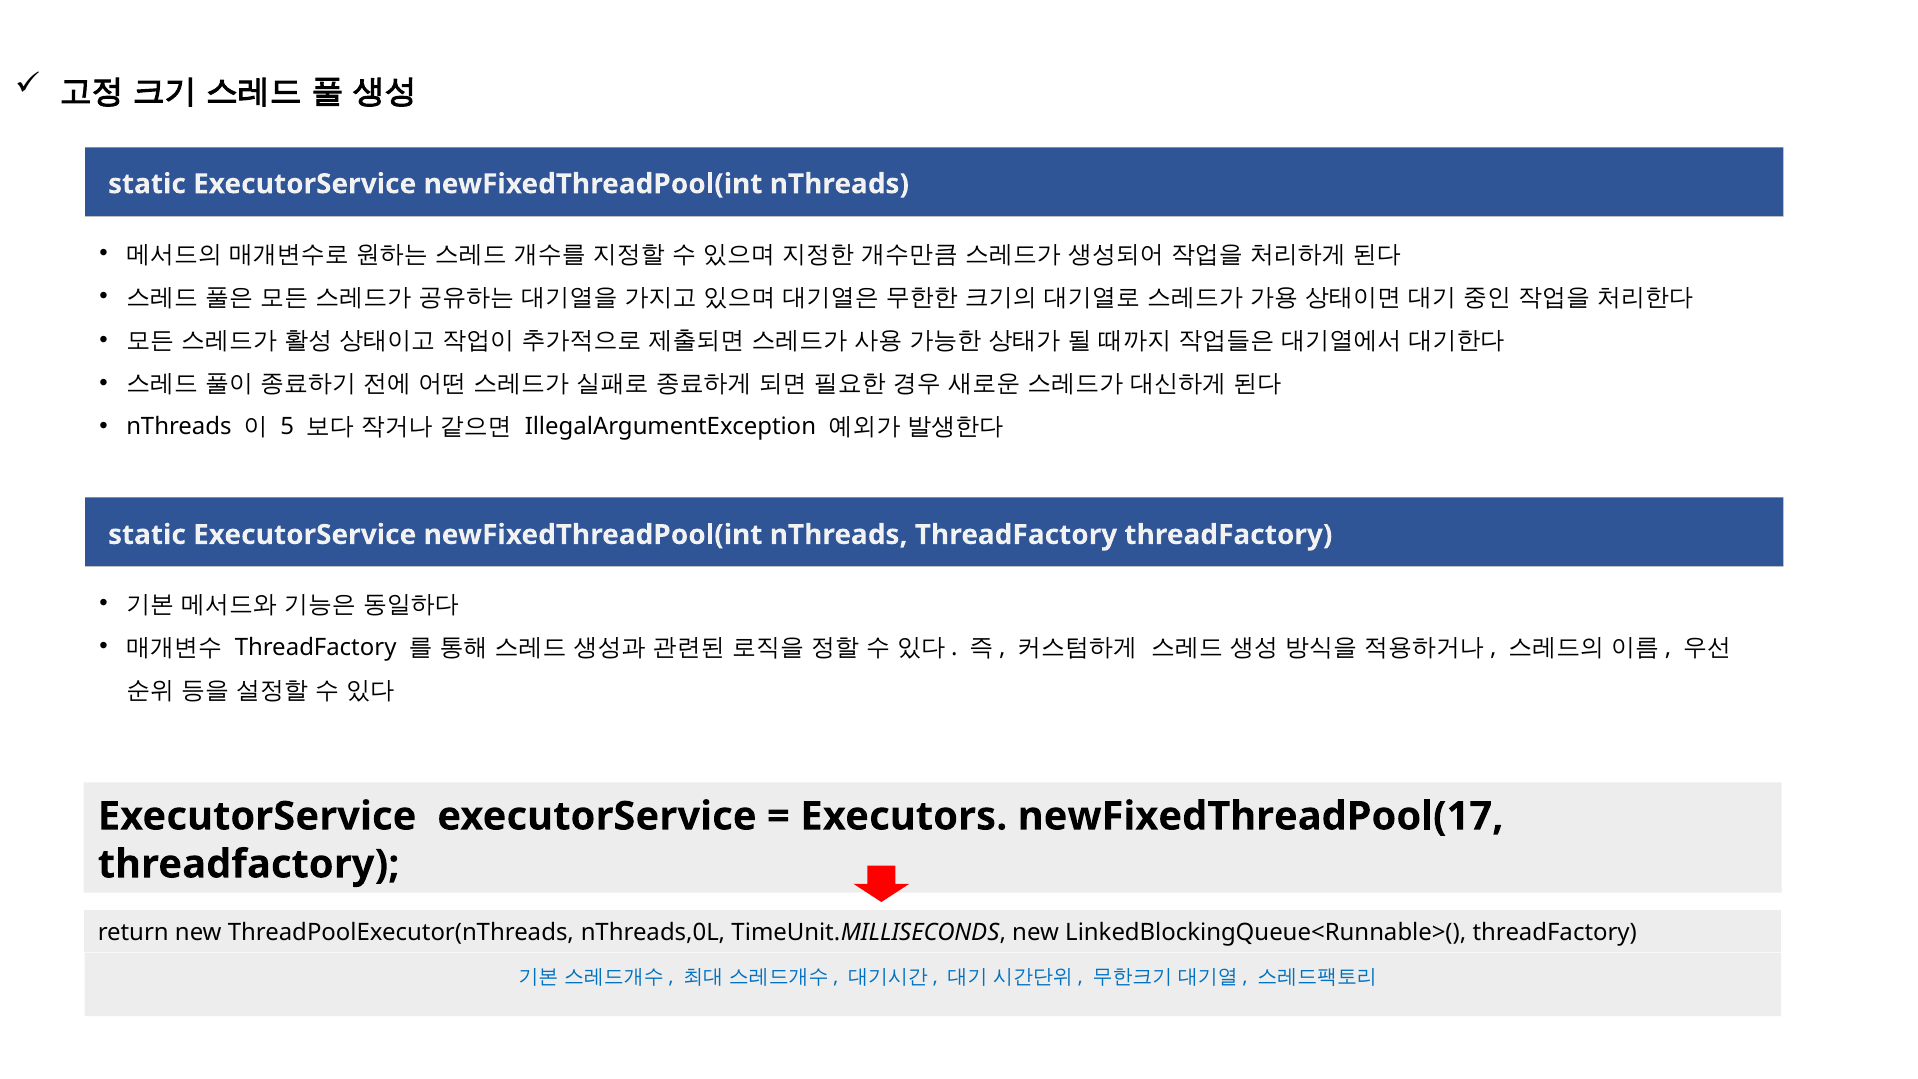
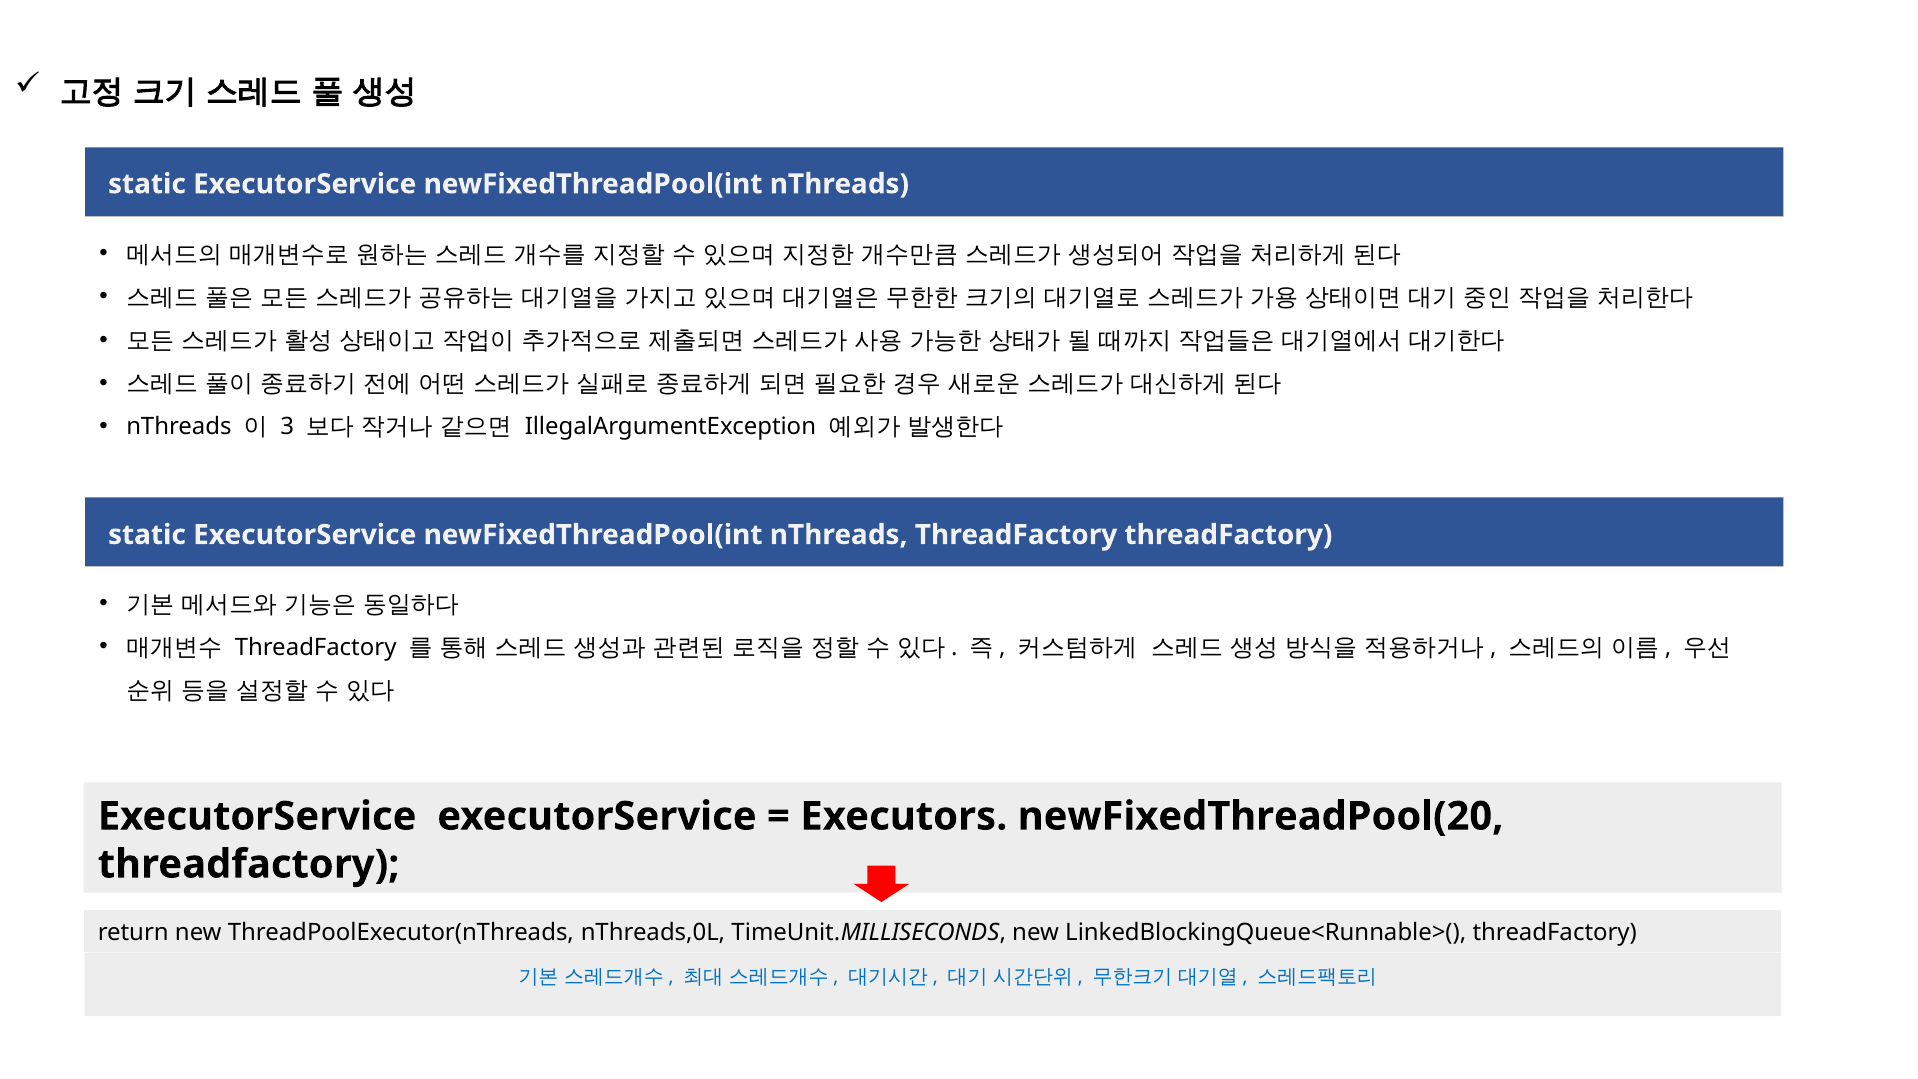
5: 5 -> 3 (287, 427)
newFixedThreadPool(17: newFixedThreadPool(17 -> newFixedThreadPool(20 (1261, 816)
